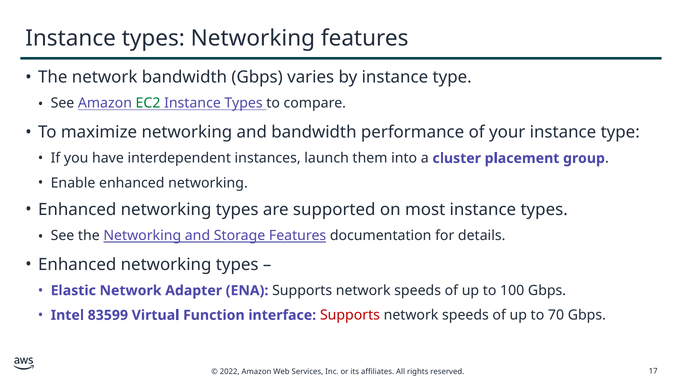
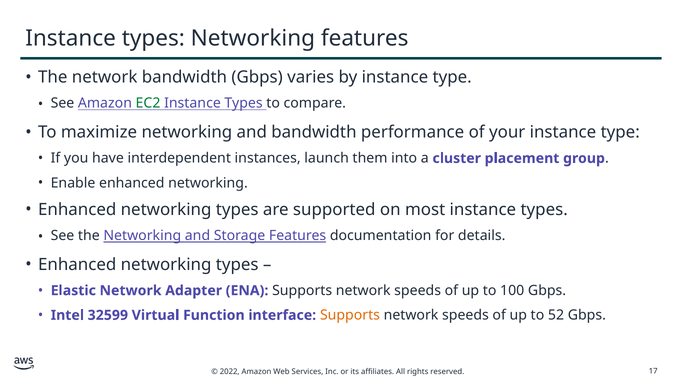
83599: 83599 -> 32599 (108, 315)
Supports colour: red -> orange (350, 315)
70: 70 -> 52 (556, 315)
